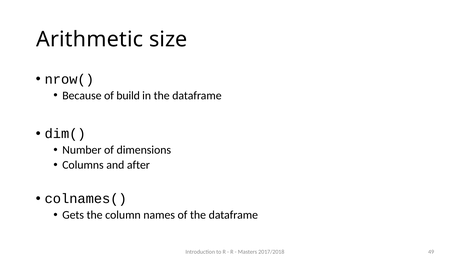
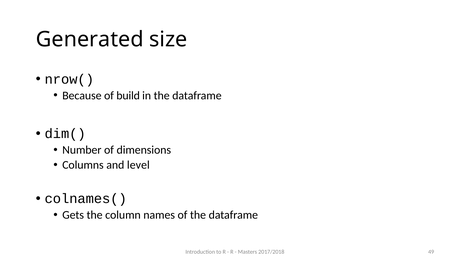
Arithmetic: Arithmetic -> Generated (90, 39)
after: after -> level (138, 165)
